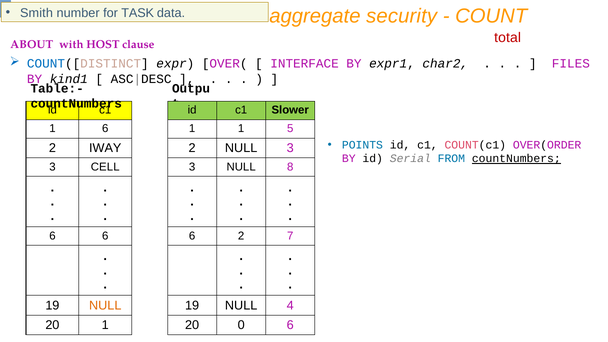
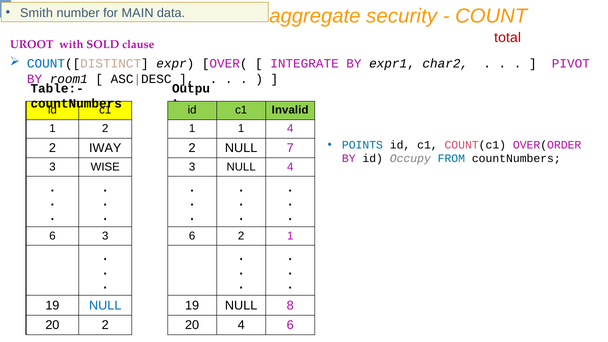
TASK: TASK -> MAIN (138, 13)
ABOUT: ABOUT -> UROOT (32, 44)
HOST: HOST -> SOLD (103, 44)
INTERFACE: INTERFACE -> INTEGRATE (305, 64)
FILES: FILES -> PIVOT (571, 64)
kind1: kind1 -> room1 (69, 79)
Slower: Slower -> Invalid (290, 110)
1 6: 6 -> 2 (105, 129)
1 5: 5 -> 4 (290, 129)
NULL 3: 3 -> 7 (290, 148)
Serial: Serial -> Occupy (410, 159)
countNumbers underline: present -> none (516, 159)
CELL: CELL -> WISE (105, 167)
NULL 8: 8 -> 4 (290, 167)
6 6: 6 -> 3 (105, 236)
2 7: 7 -> 1 (290, 236)
NULL colour: orange -> blue (105, 305)
4: 4 -> 8 (290, 305)
20 1: 1 -> 2 (105, 325)
20 0: 0 -> 4 (241, 325)
